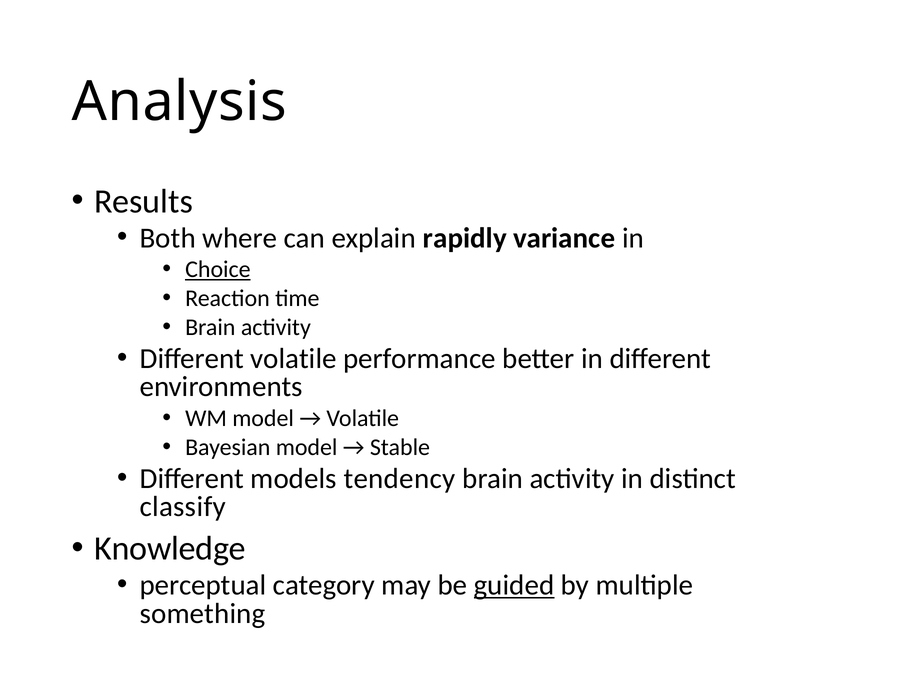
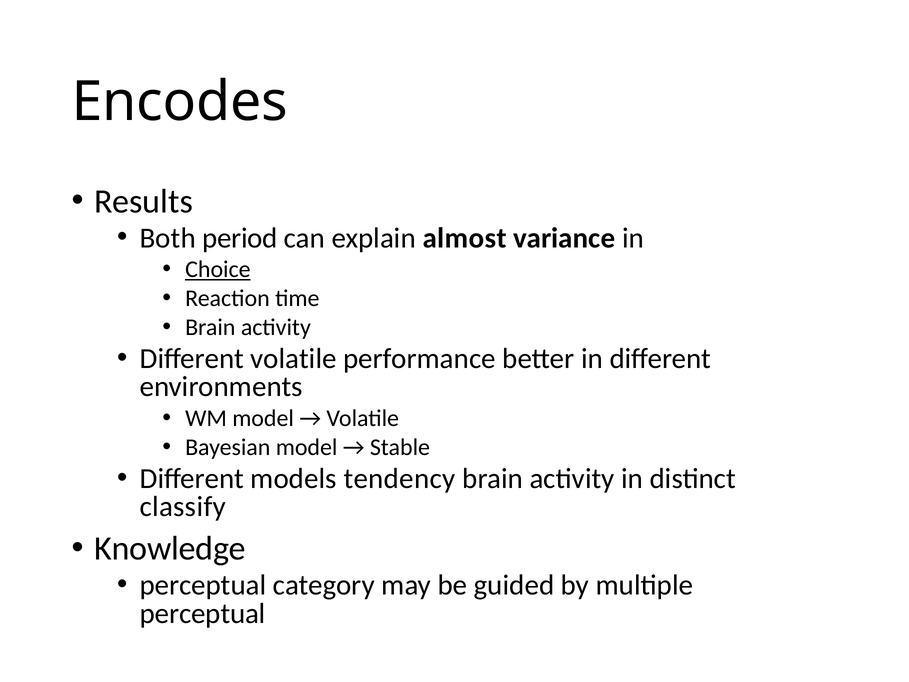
Analysis: Analysis -> Encodes (180, 102)
where: where -> period (240, 238)
rapidly: rapidly -> almost (465, 238)
guided underline: present -> none (514, 585)
something: something -> perceptual (203, 613)
